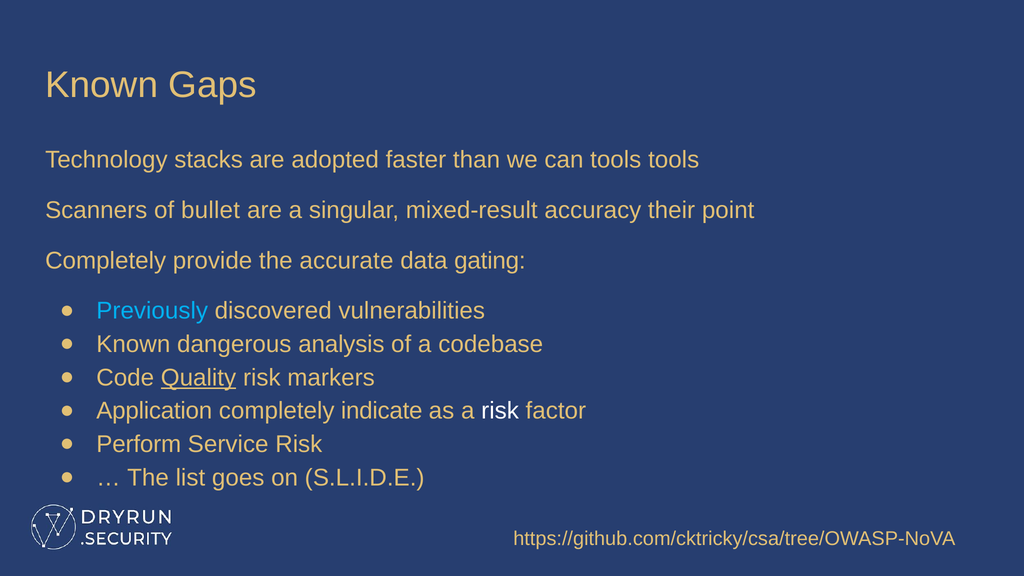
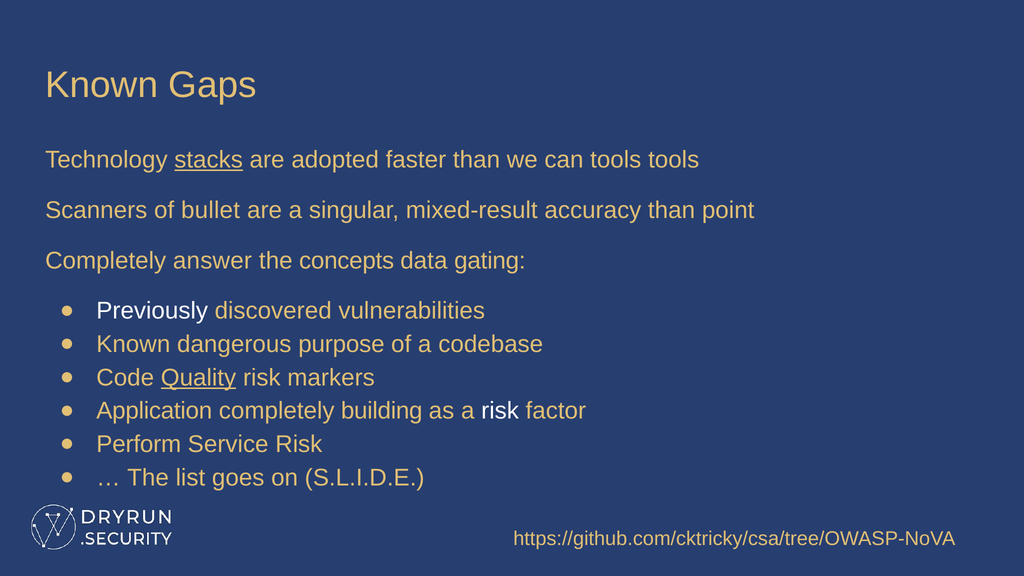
stacks underline: none -> present (209, 160)
accuracy their: their -> than (672, 210)
provide: provide -> answer (212, 261)
accurate: accurate -> concepts (347, 261)
Previously colour: light blue -> white (152, 311)
analysis: analysis -> purpose (341, 344)
indicate: indicate -> building (382, 411)
